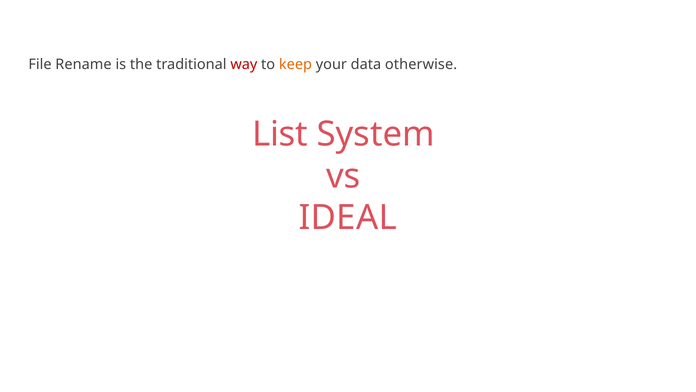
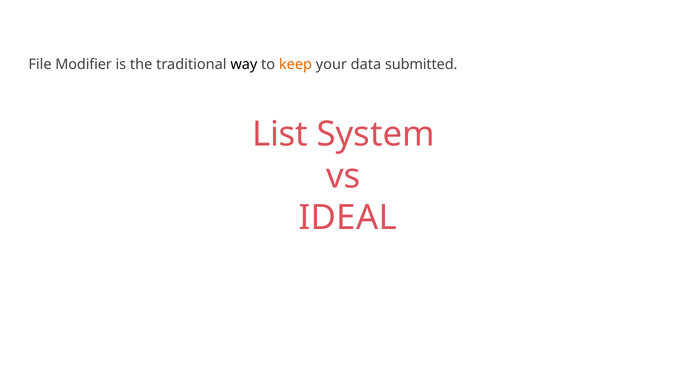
Rename: Rename -> Modifier (84, 64)
way colour: red -> black (244, 64)
otherwise: otherwise -> submitted (421, 64)
